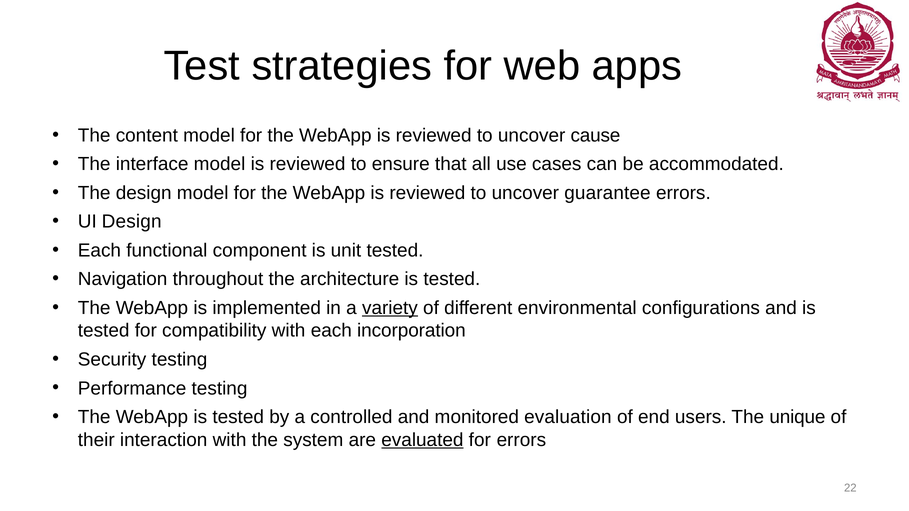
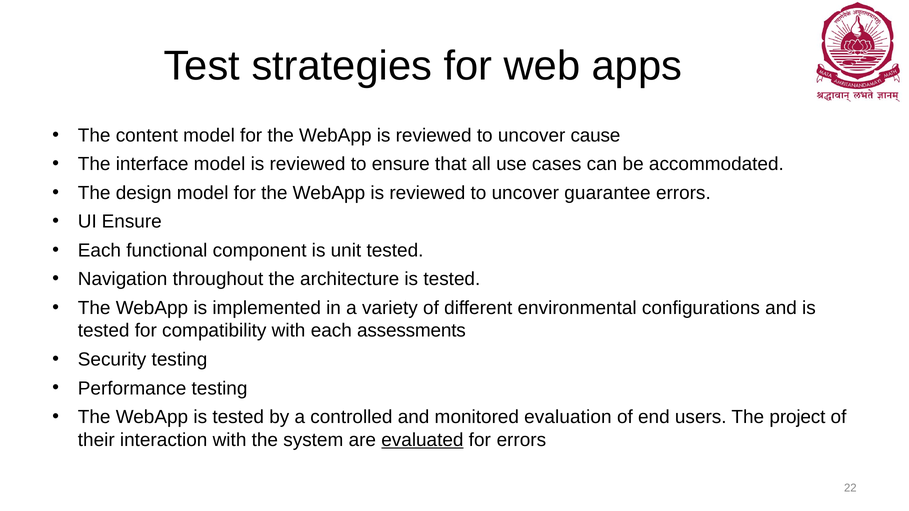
UI Design: Design -> Ensure (132, 222)
variety underline: present -> none (390, 308)
incorporation: incorporation -> assessments (411, 331)
unique: unique -> project (797, 417)
